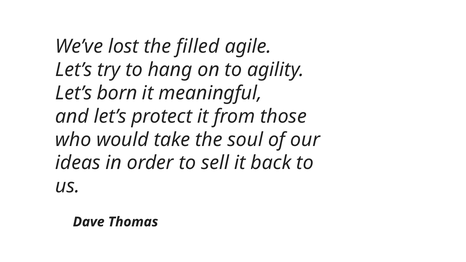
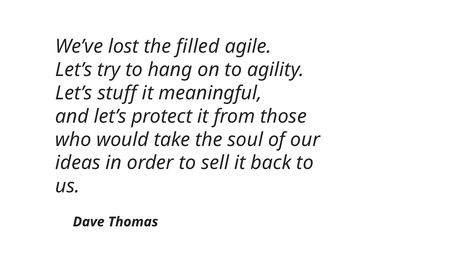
born: born -> stuff (117, 93)
